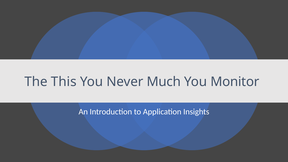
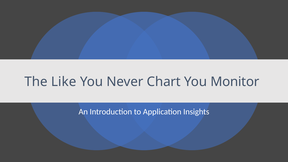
This: This -> Like (64, 82)
Much: Much -> Chart (164, 82)
